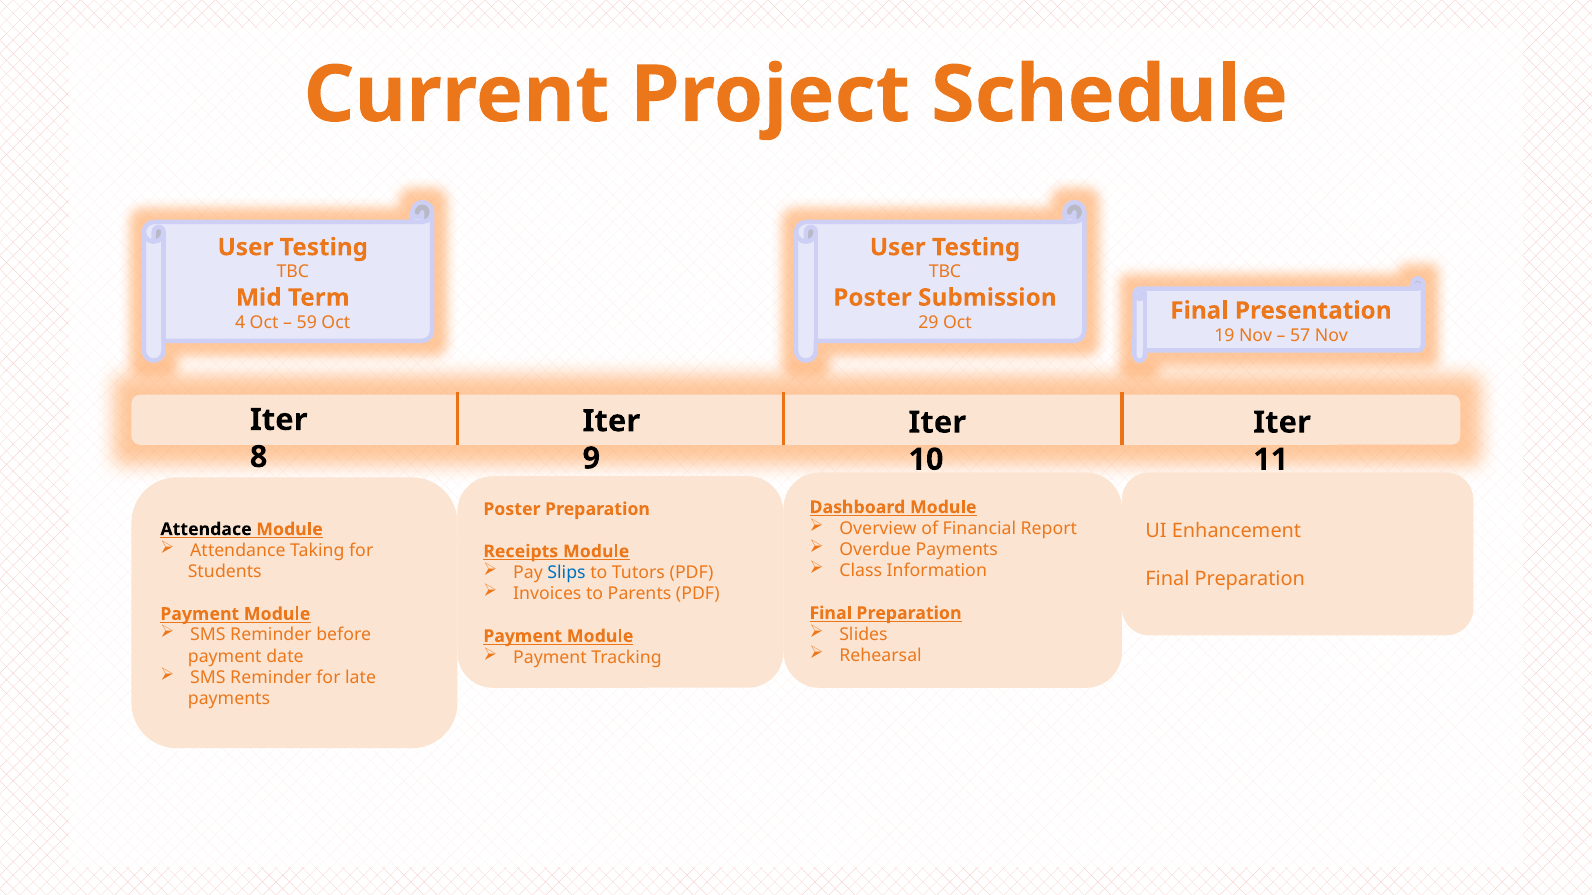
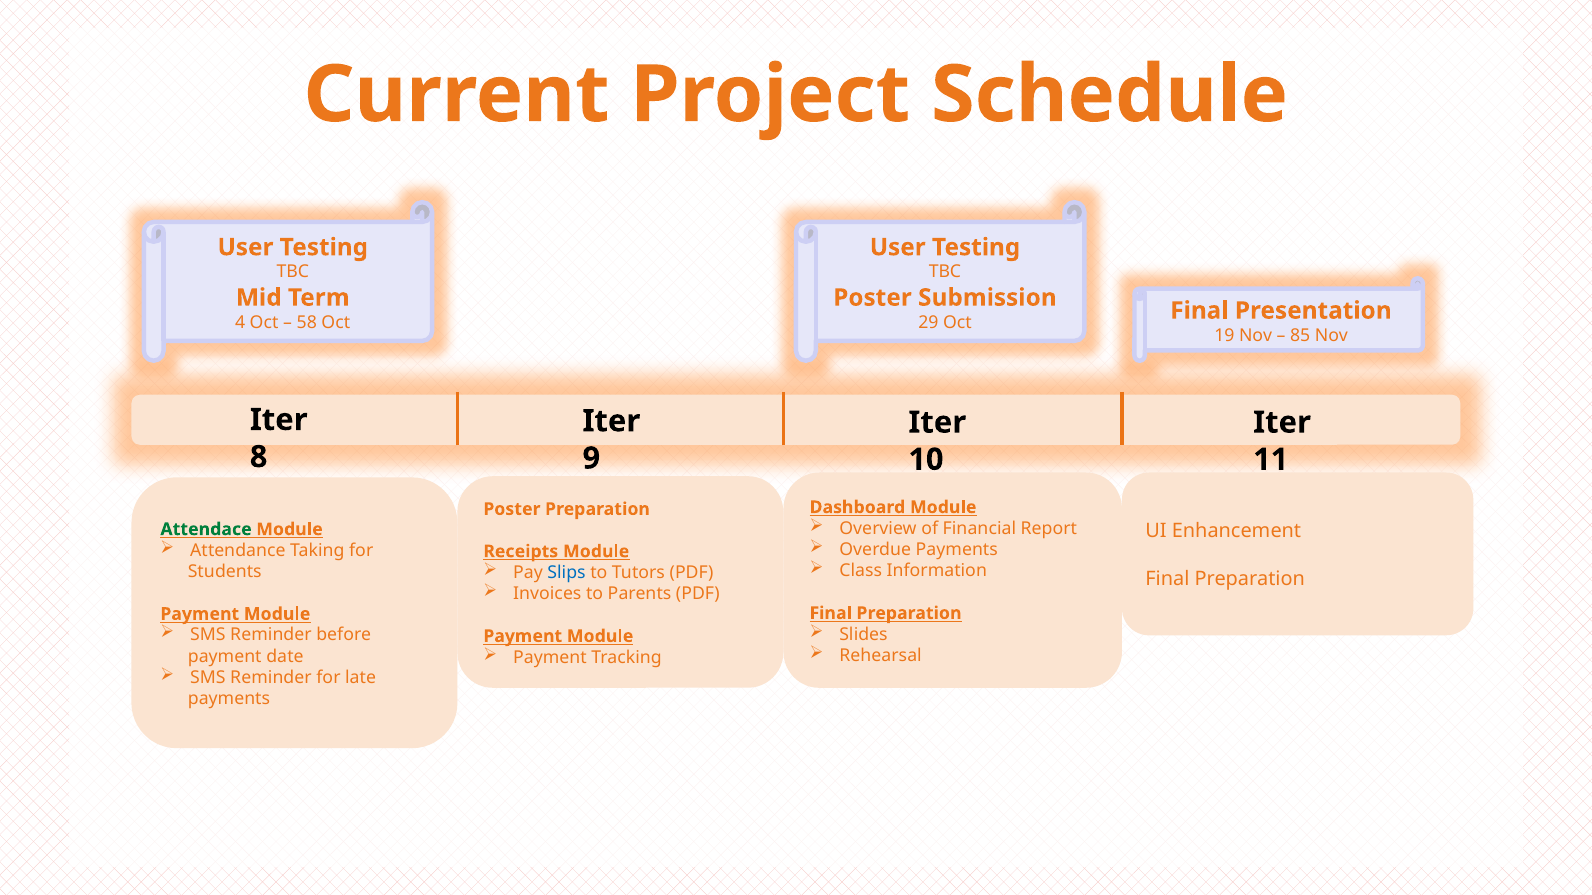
59: 59 -> 58 (307, 323)
57: 57 -> 85 (1300, 336)
Attendace colour: black -> green (206, 530)
